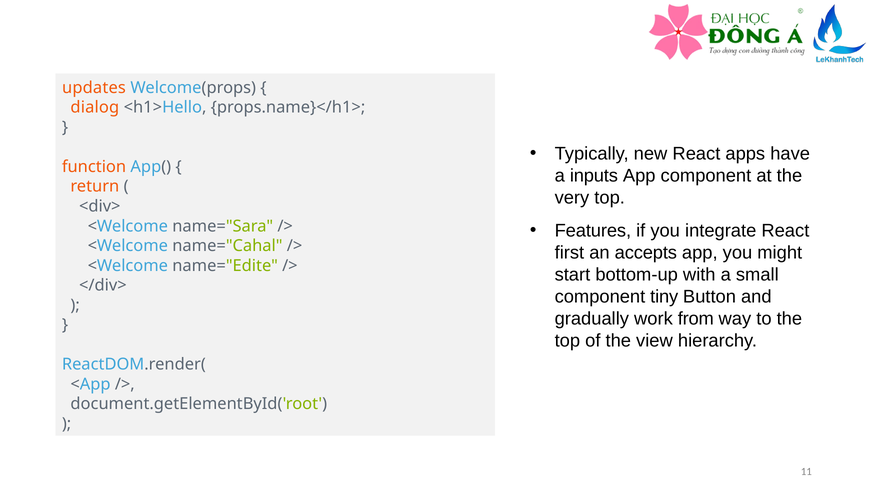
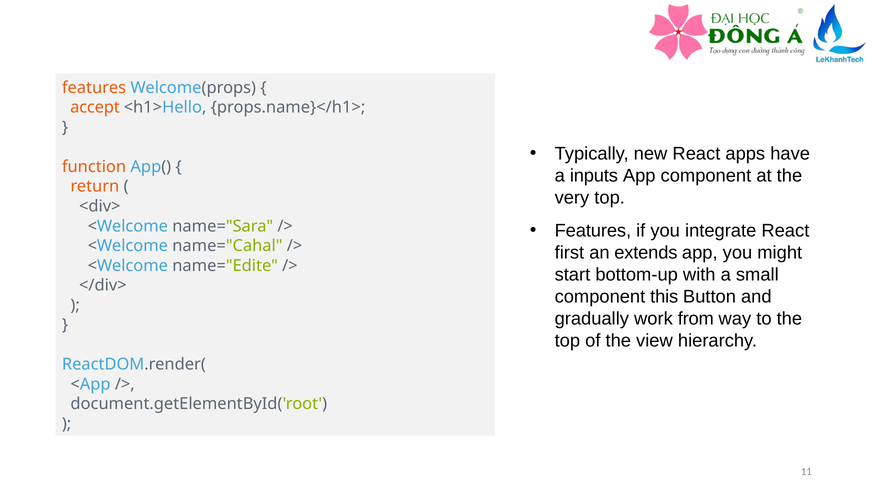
updates: updates -> features (94, 88)
dialog: dialog -> accept (95, 108)
accepts: accepts -> extends (646, 253)
tiny: tiny -> this (664, 297)
